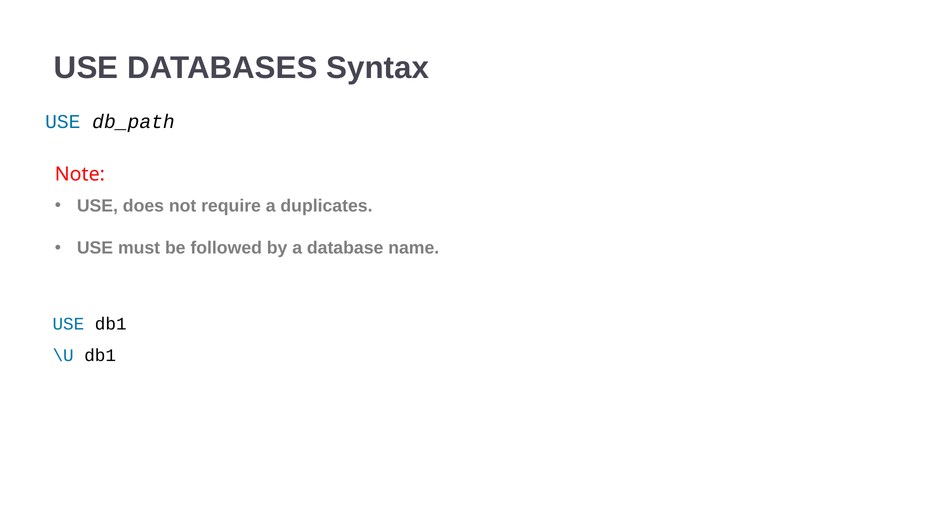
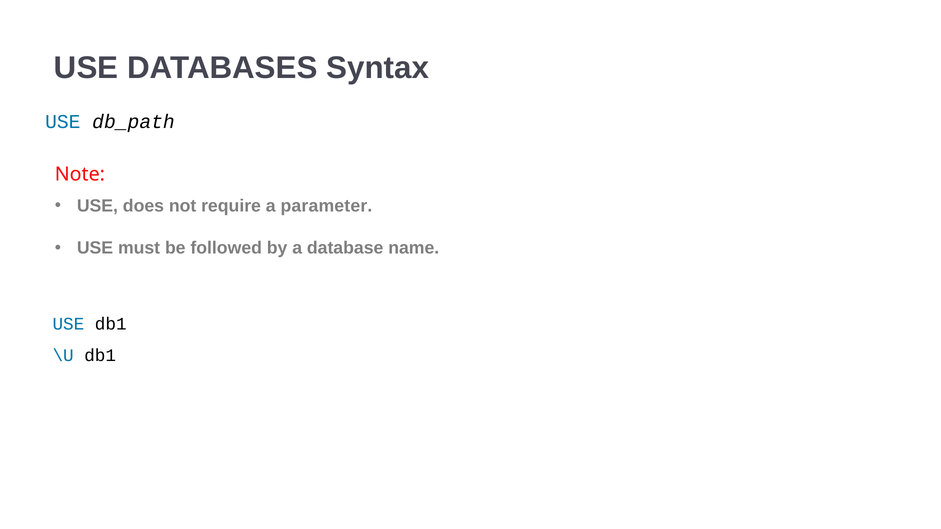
duplicates: duplicates -> parameter (326, 206)
